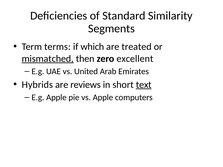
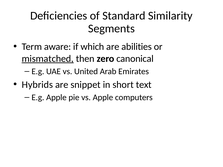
terms: terms -> aware (58, 47)
treated: treated -> abilities (137, 47)
excellent: excellent -> canonical (135, 59)
reviews: reviews -> snippet (86, 85)
text underline: present -> none (144, 85)
